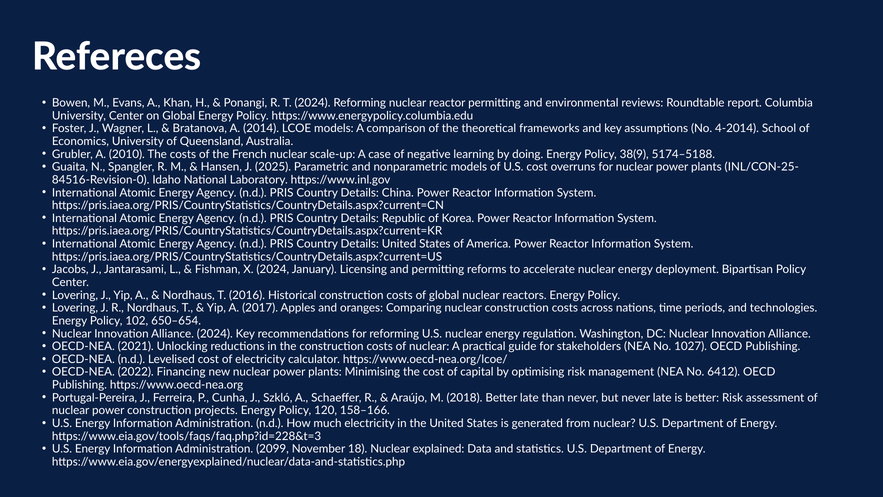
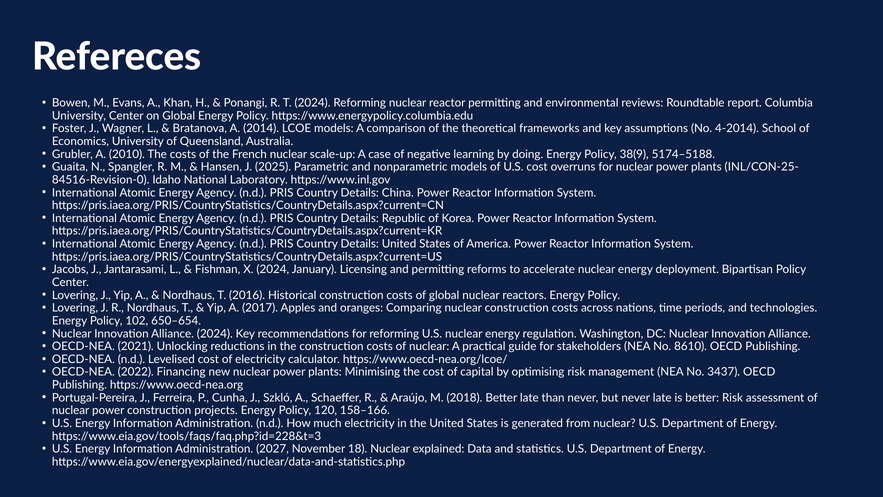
1027: 1027 -> 8610 (691, 346)
6412: 6412 -> 3437 (724, 372)
2099: 2099 -> 2027 (272, 449)
